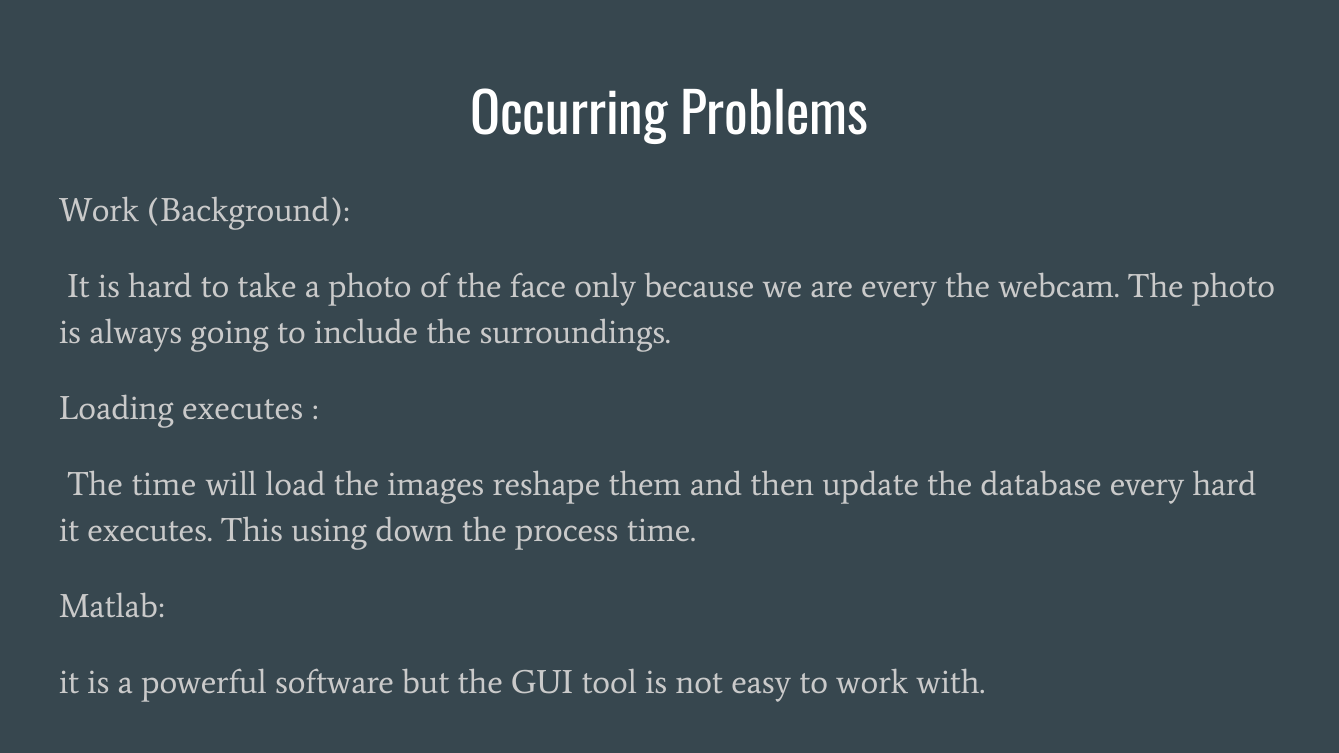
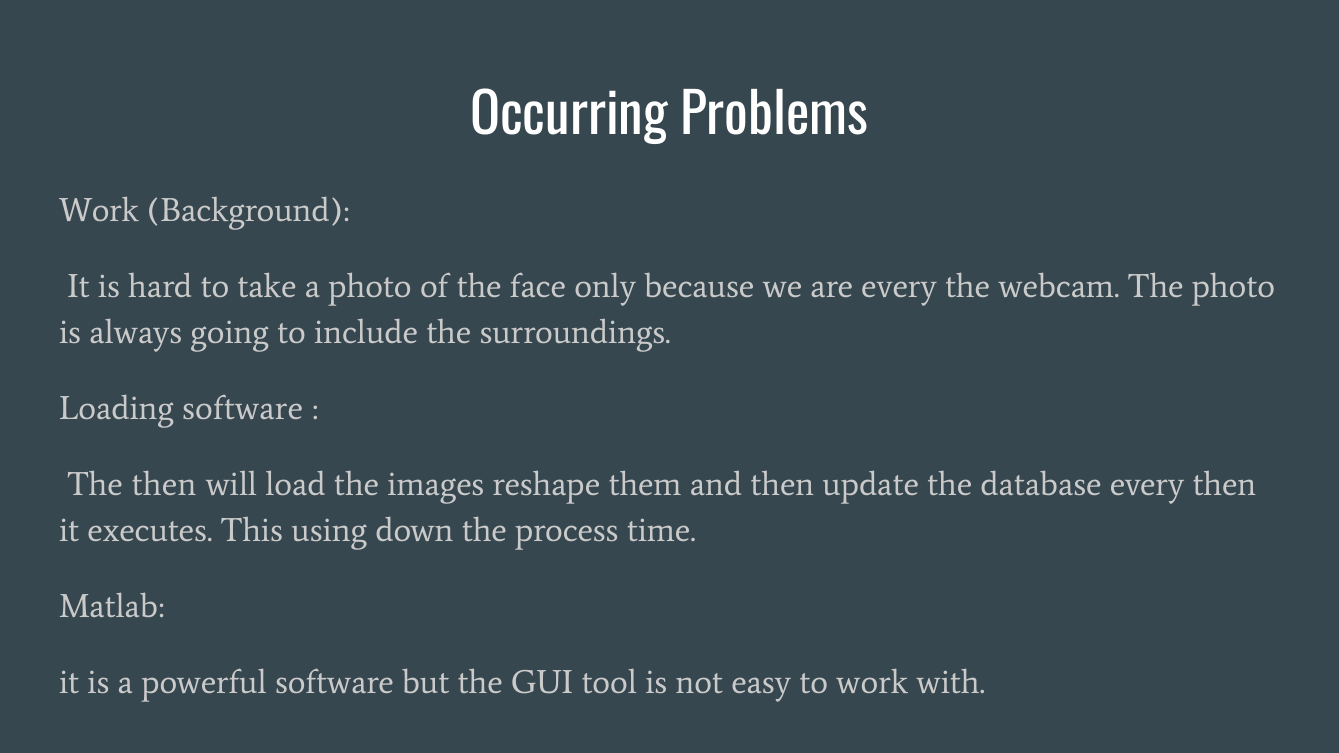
Loading executes: executes -> software (243, 409)
The time: time -> then (164, 484)
every hard: hard -> then (1224, 484)
